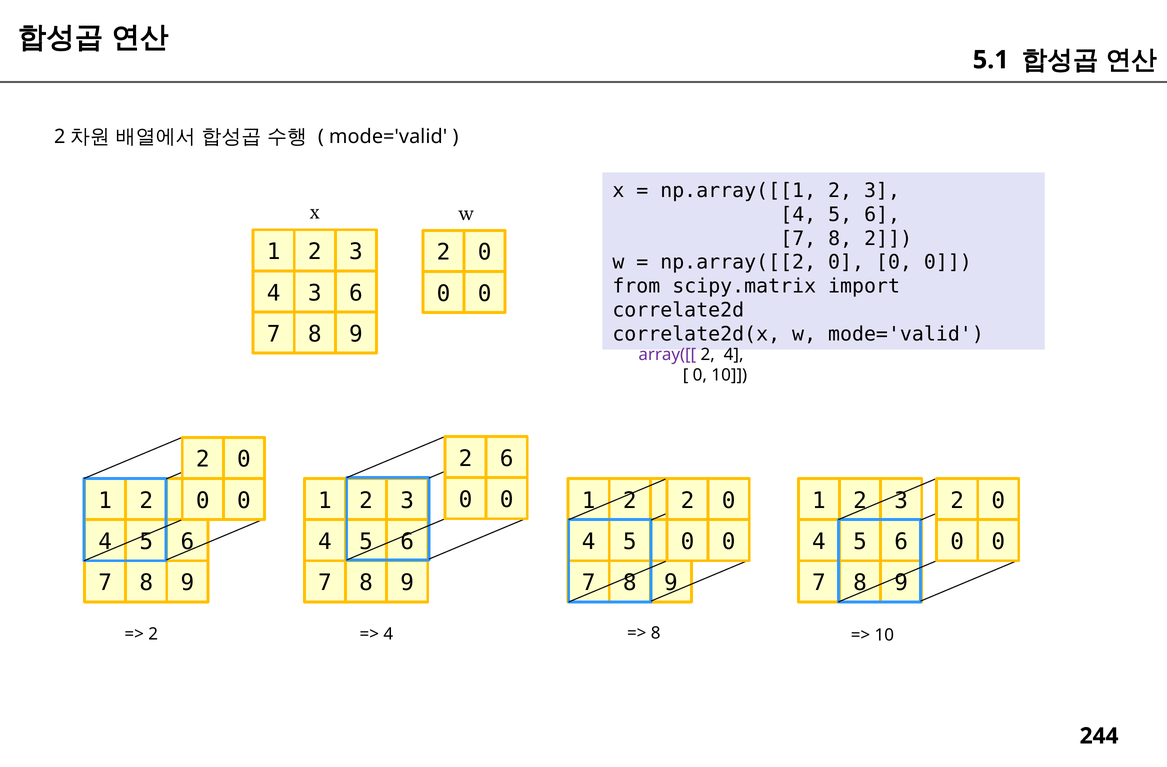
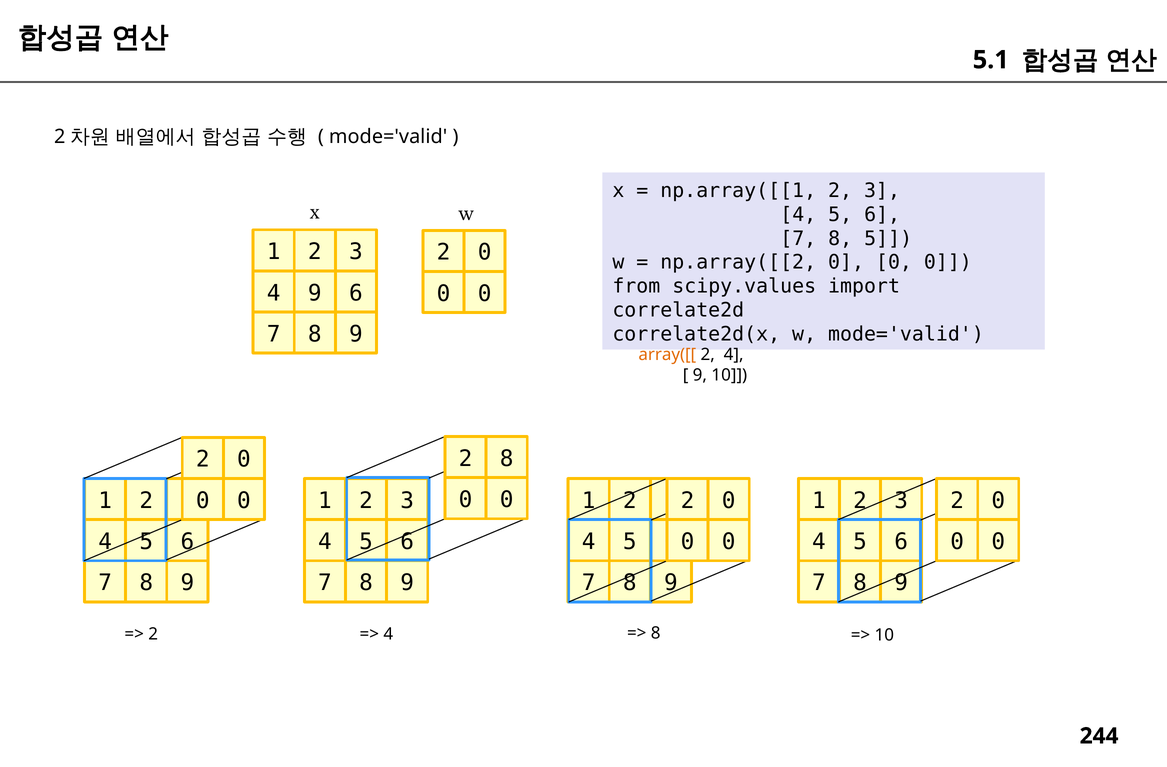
8 2: 2 -> 5 (888, 238)
scipy.matrix: scipy.matrix -> scipy.values (744, 286)
4 3: 3 -> 9 (315, 293)
array([[ colour: purple -> orange (667, 354)
0: 0 -> 9 (700, 375)
2 6: 6 -> 8 (507, 458)
